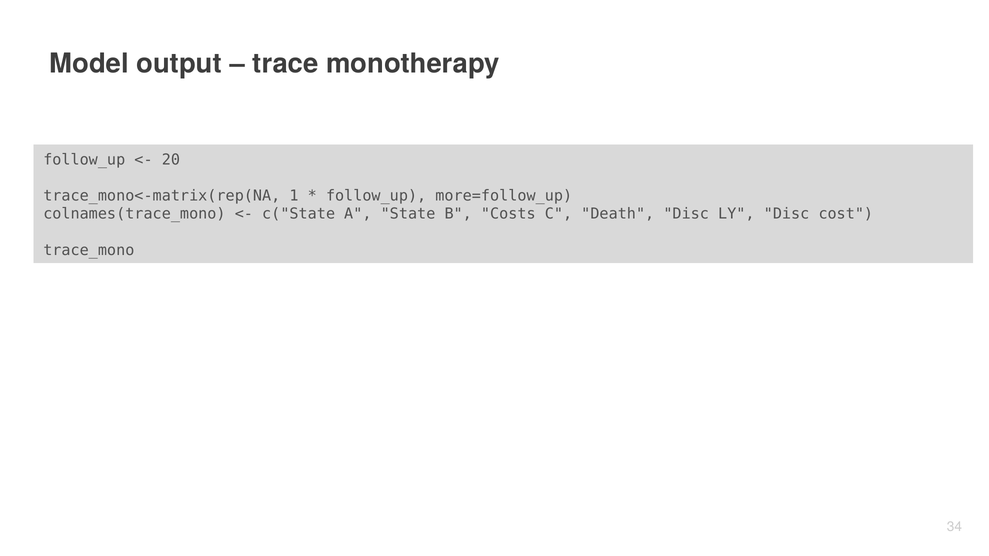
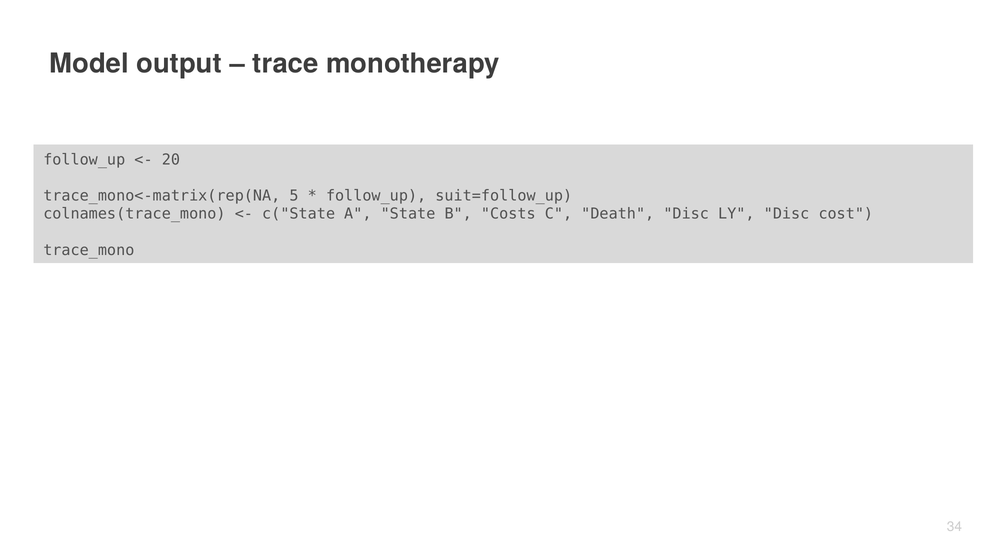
1: 1 -> 5 (294, 196)
more=follow_up: more=follow_up -> suit=follow_up (504, 196)
